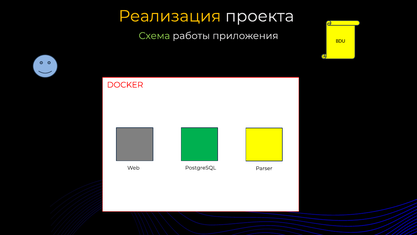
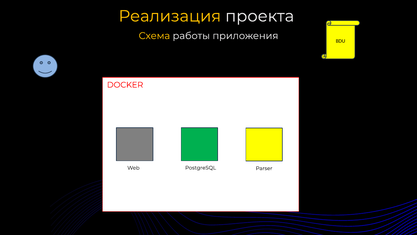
Схема colour: light green -> yellow (154, 36)
